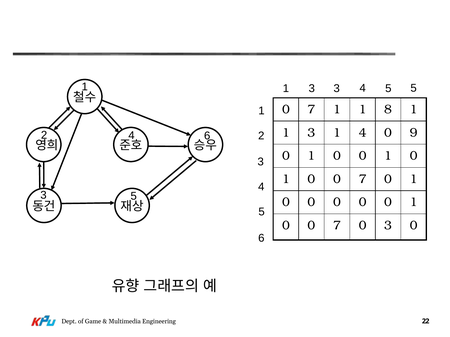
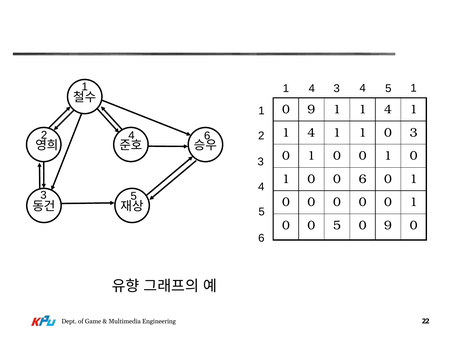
3: 3 -> 4 (312, 89)
5 5: 5 -> 1 (414, 88)
7: 7 -> 9 (311, 110)
8: 8 -> 4 (388, 110)
3: 3 -> 4 (311, 133)
4: 4 -> 1 (363, 133)
0 9: 9 -> 3 (414, 133)
7: 7 -> 6 (363, 179)
7: 7 -> 5 (337, 226)
3: 3 -> 9 (388, 226)
